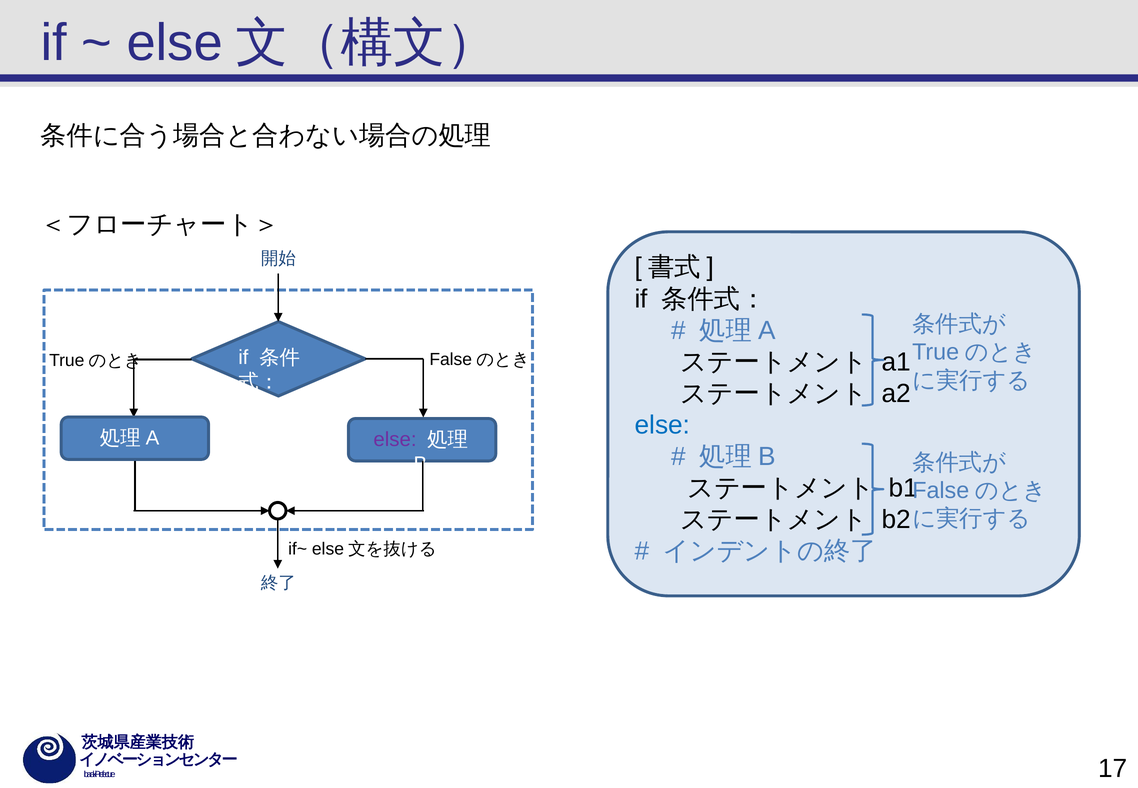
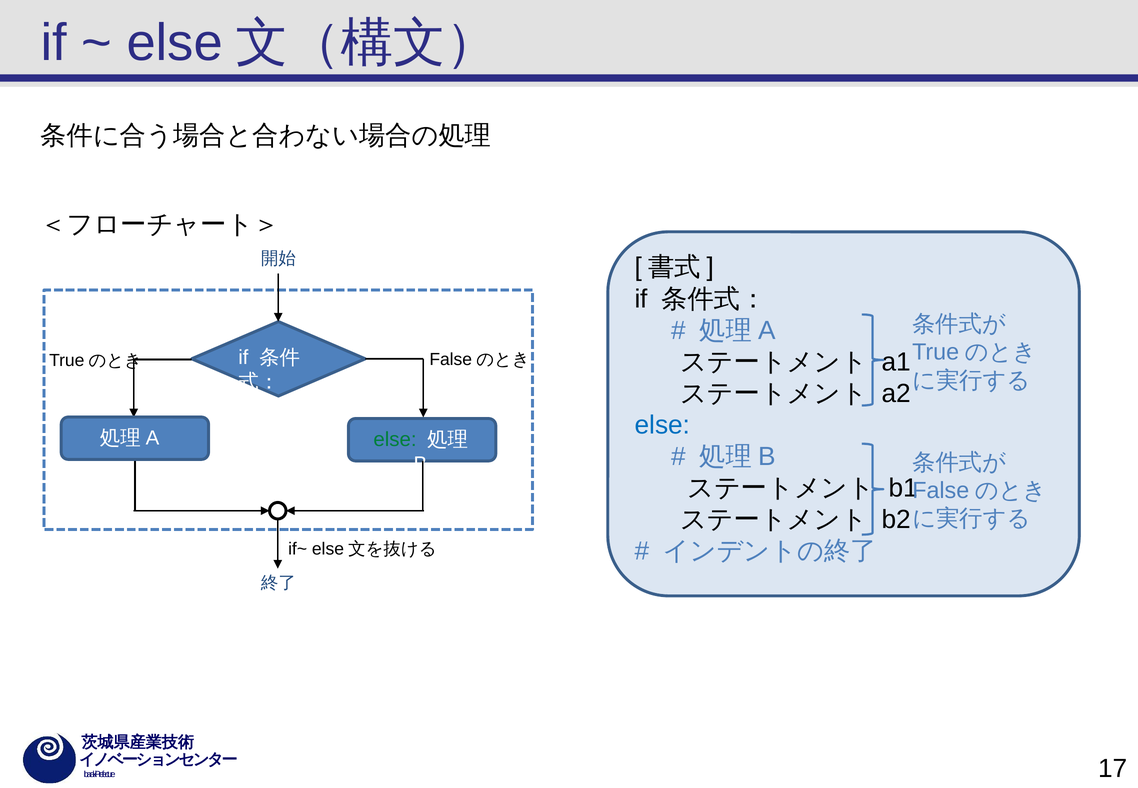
else colour: purple -> green (395, 440)
